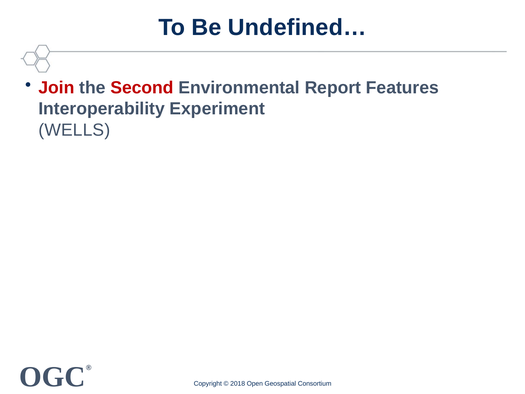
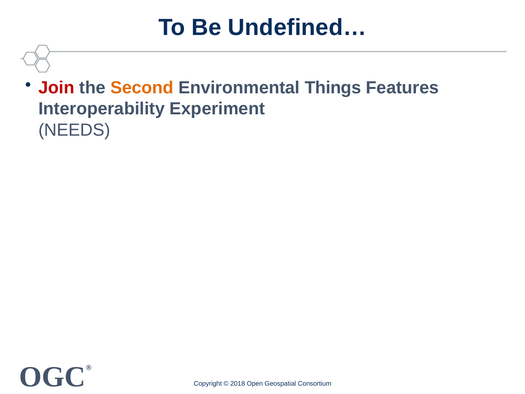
Second colour: red -> orange (142, 88)
Report: Report -> Things (333, 88)
WELLS: WELLS -> NEEDS (74, 130)
